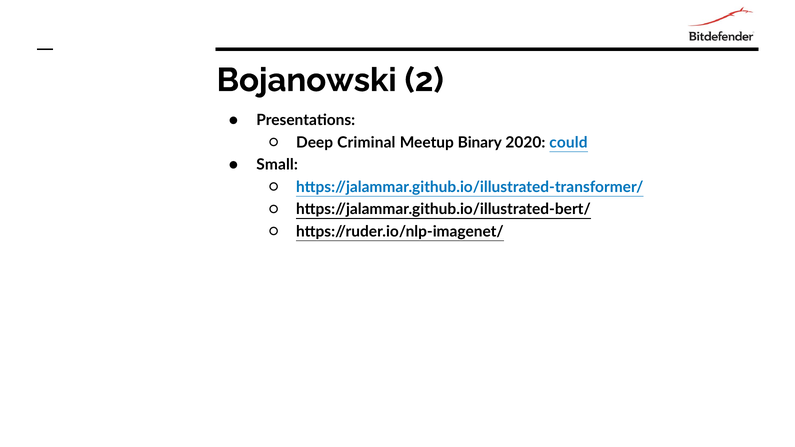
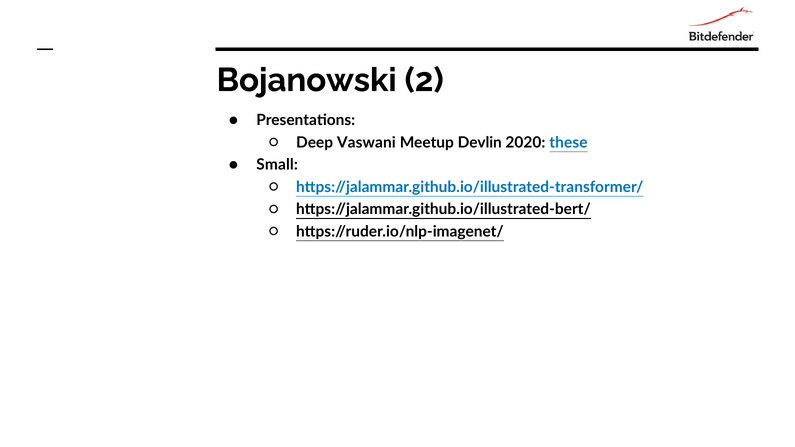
Criminal: Criminal -> Vaswani (366, 143)
Binary: Binary -> Devlin (480, 143)
could: could -> these (568, 143)
